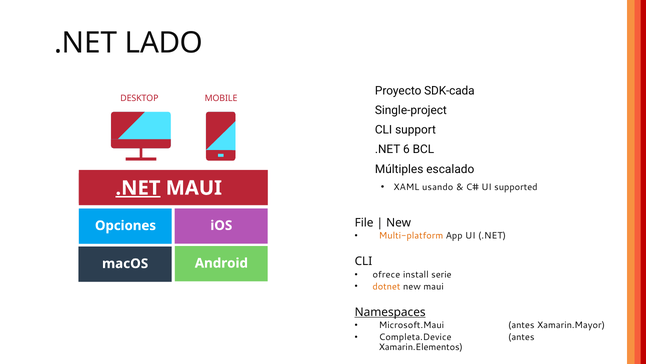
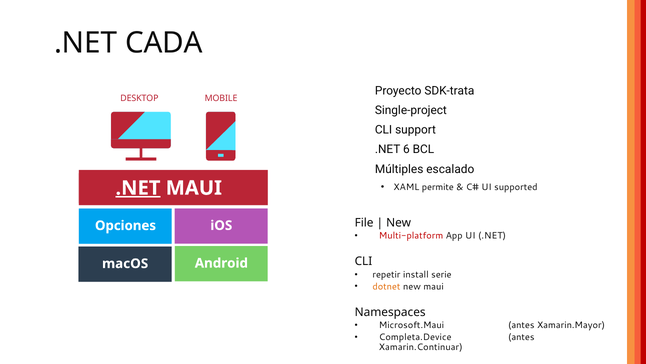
LADO: LADO -> CADA (164, 43)
SDK-cada: SDK-cada -> SDK-trata (449, 91)
usando: usando -> permite (438, 187)
Multi-platform colour: orange -> red (411, 235)
ofrece: ofrece -> repetir (386, 274)
Namespaces underline: present -> none (390, 312)
Xamarin.Elementos: Xamarin.Elementos -> Xamarin.Continuar (421, 347)
